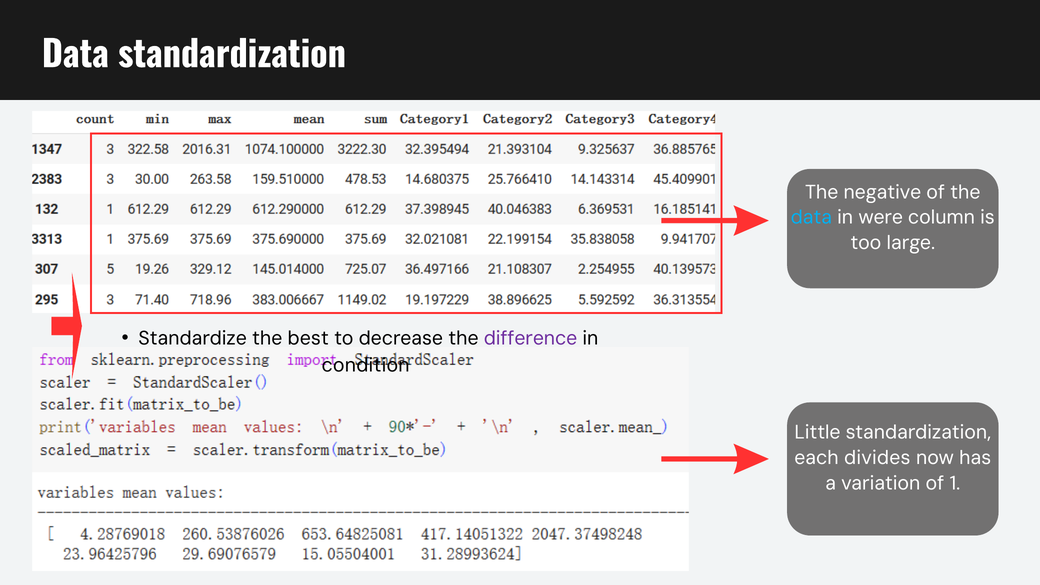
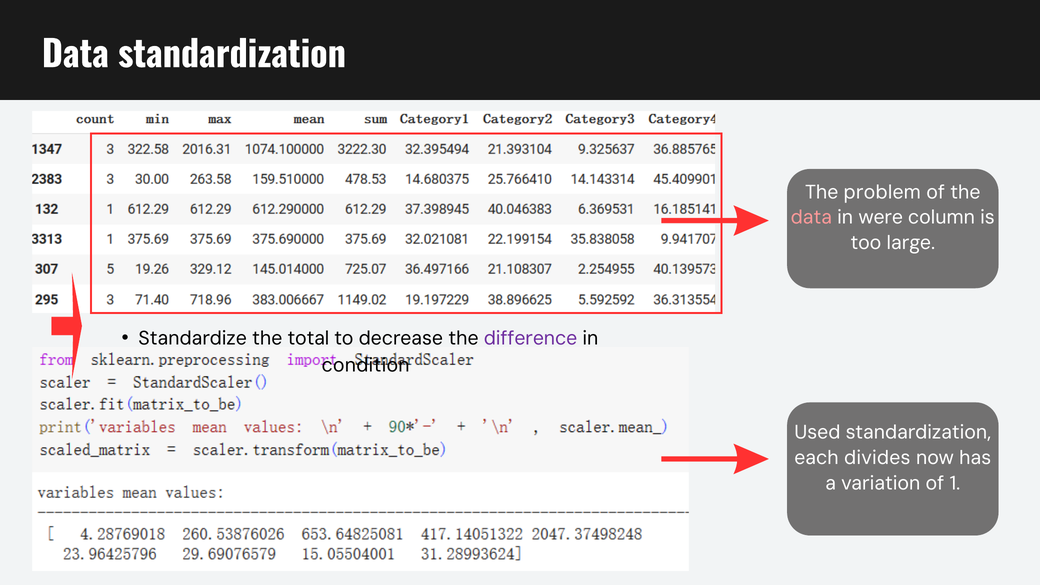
negative: negative -> problem (882, 192)
data colour: light blue -> pink (811, 218)
best: best -> total (308, 338)
Little: Little -> Used (817, 432)
